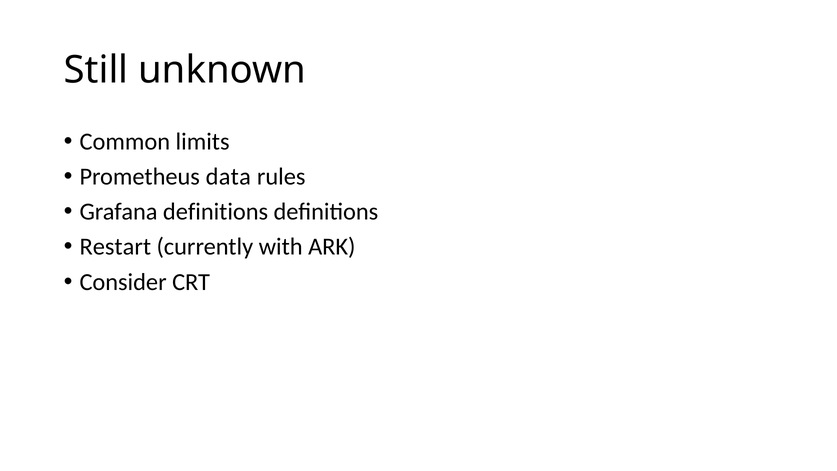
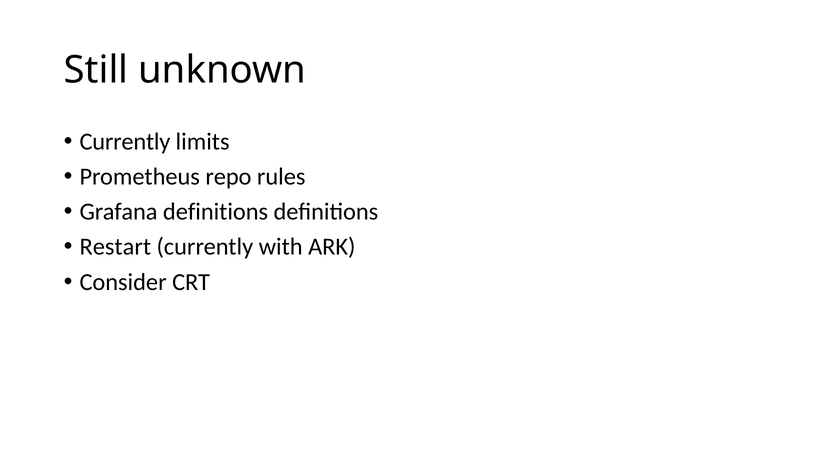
Common: Common -> Currently (125, 142)
data: data -> repo (228, 177)
